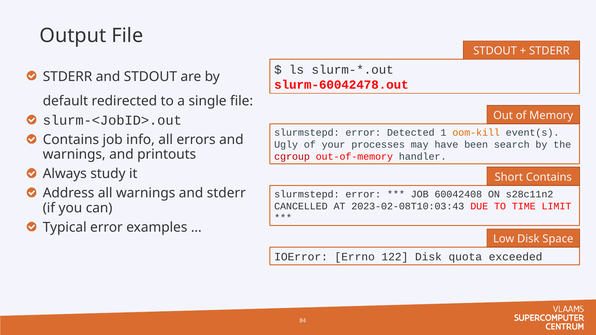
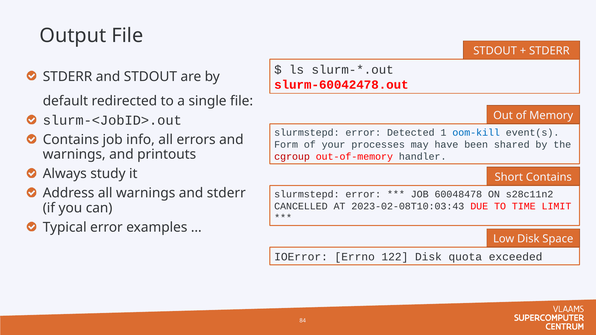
oom-kill colour: orange -> blue (476, 133)
Ugly: Ugly -> Form (286, 145)
search: search -> shared (512, 145)
60042408: 60042408 -> 60048478 (458, 194)
